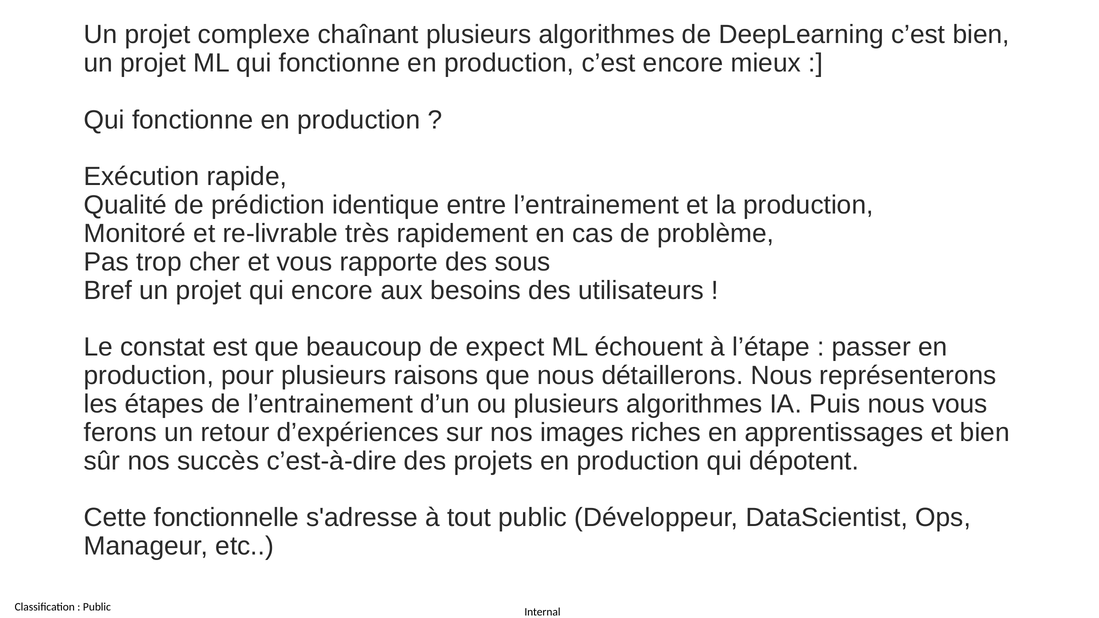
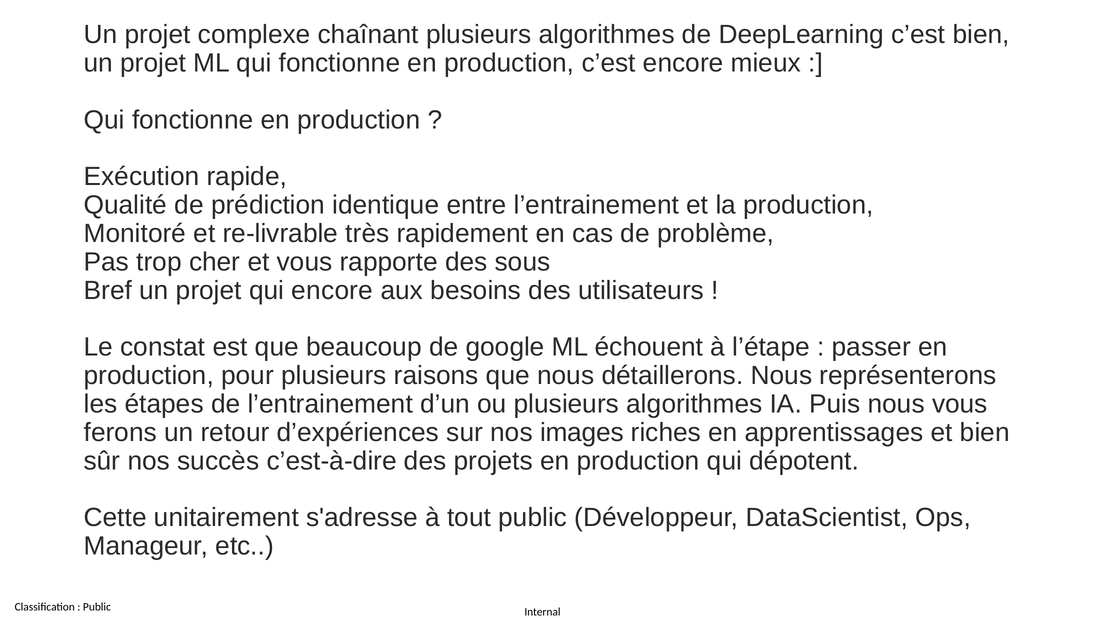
expect: expect -> google (505, 347)
fonctionnelle: fonctionnelle -> unitairement (226, 518)
